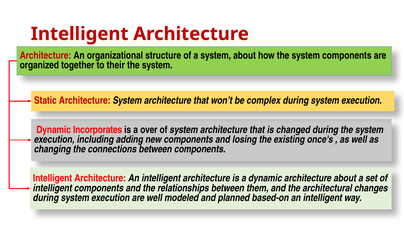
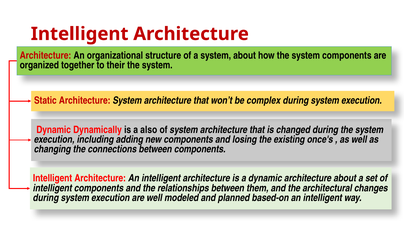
Incorporates: Incorporates -> Dynamically (98, 130)
over: over -> also (149, 130)
